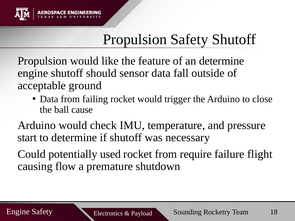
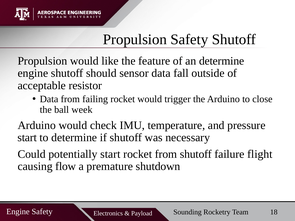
ground: ground -> resistor (85, 86)
cause: cause -> week (82, 110)
potentially used: used -> start (110, 154)
from require: require -> shutoff (196, 154)
